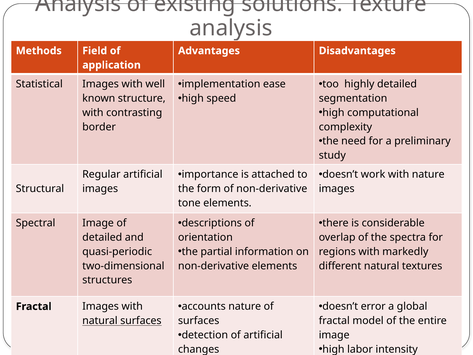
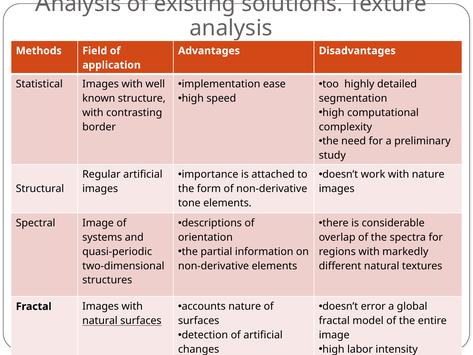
detailed: detailed -> systems (102, 237)
